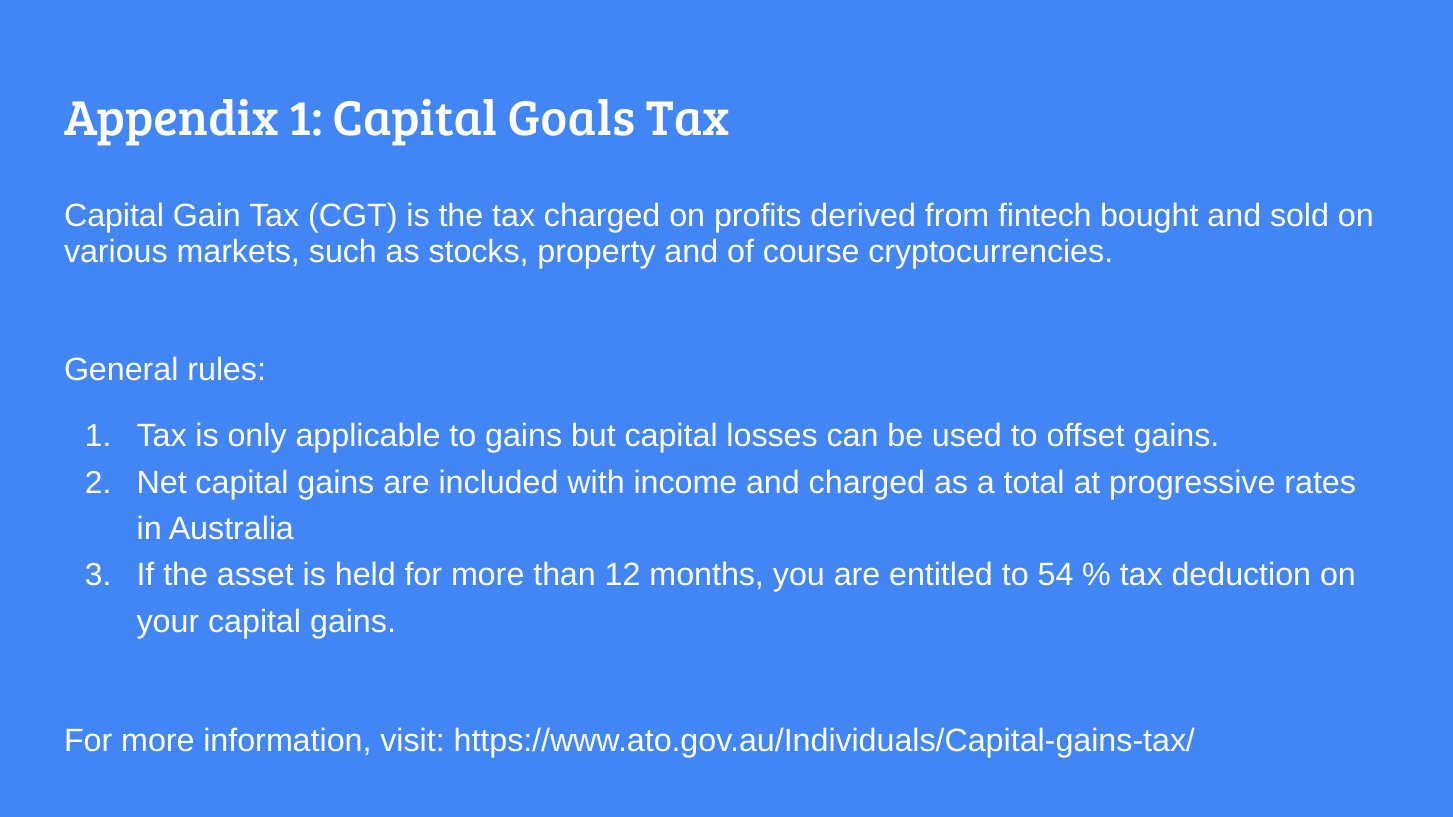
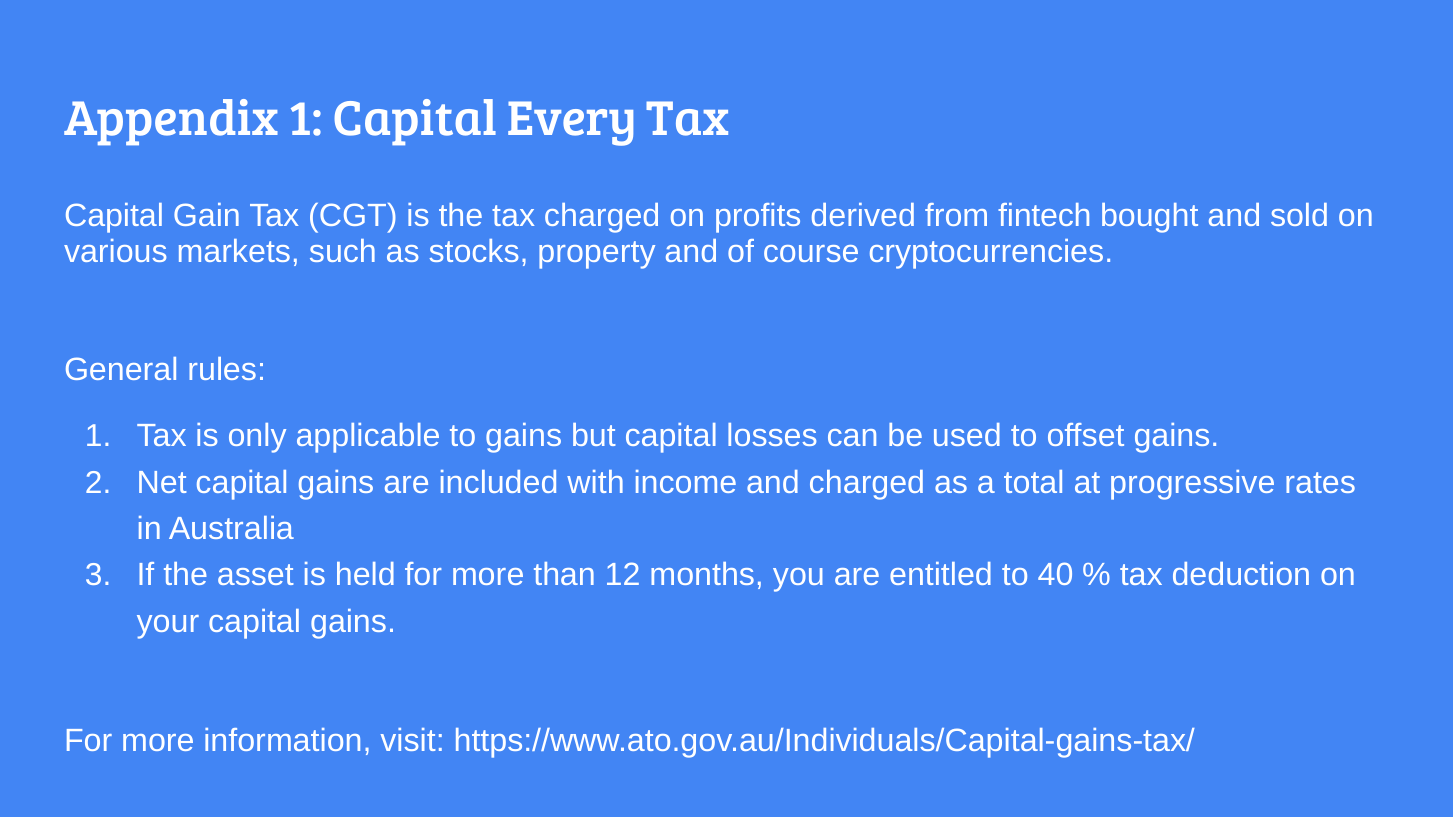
Goals: Goals -> Every (572, 119)
54: 54 -> 40 (1056, 576)
